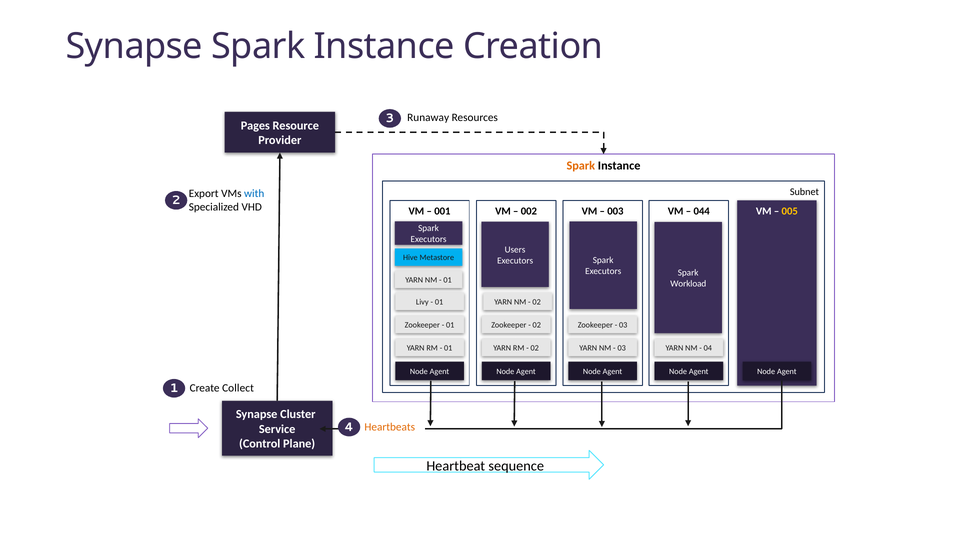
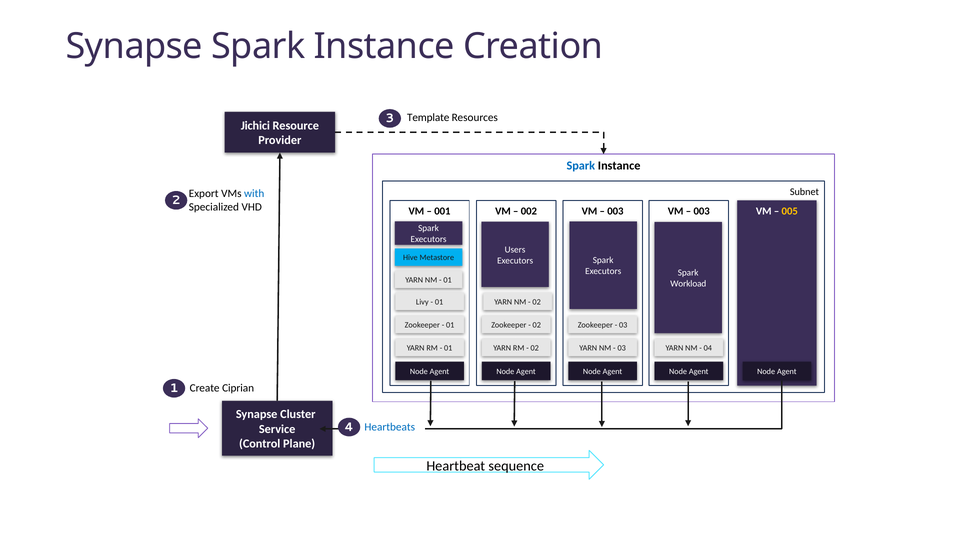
Runaway: Runaway -> Template (428, 118)
Pages: Pages -> Jichici (255, 126)
Spark colour: orange -> blue (581, 166)
044: 044 -> 003 (702, 211)
Collect: Collect -> Ciprian (238, 388)
Heartbeats colour: orange -> blue (390, 427)
